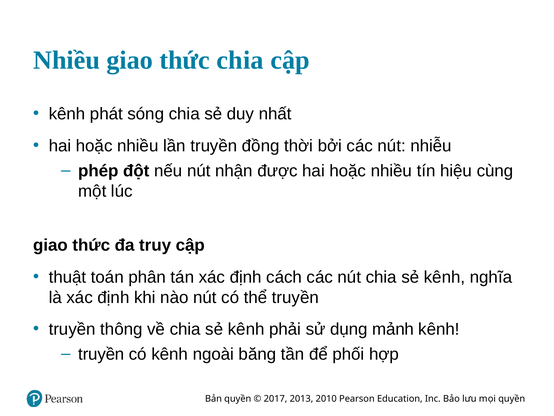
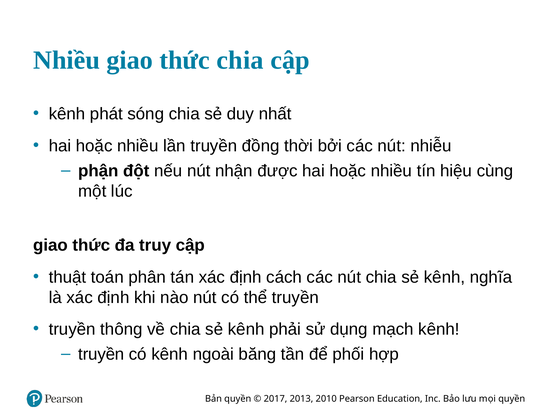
phép: phép -> phận (98, 171)
mảnh: mảnh -> mạch (393, 329)
